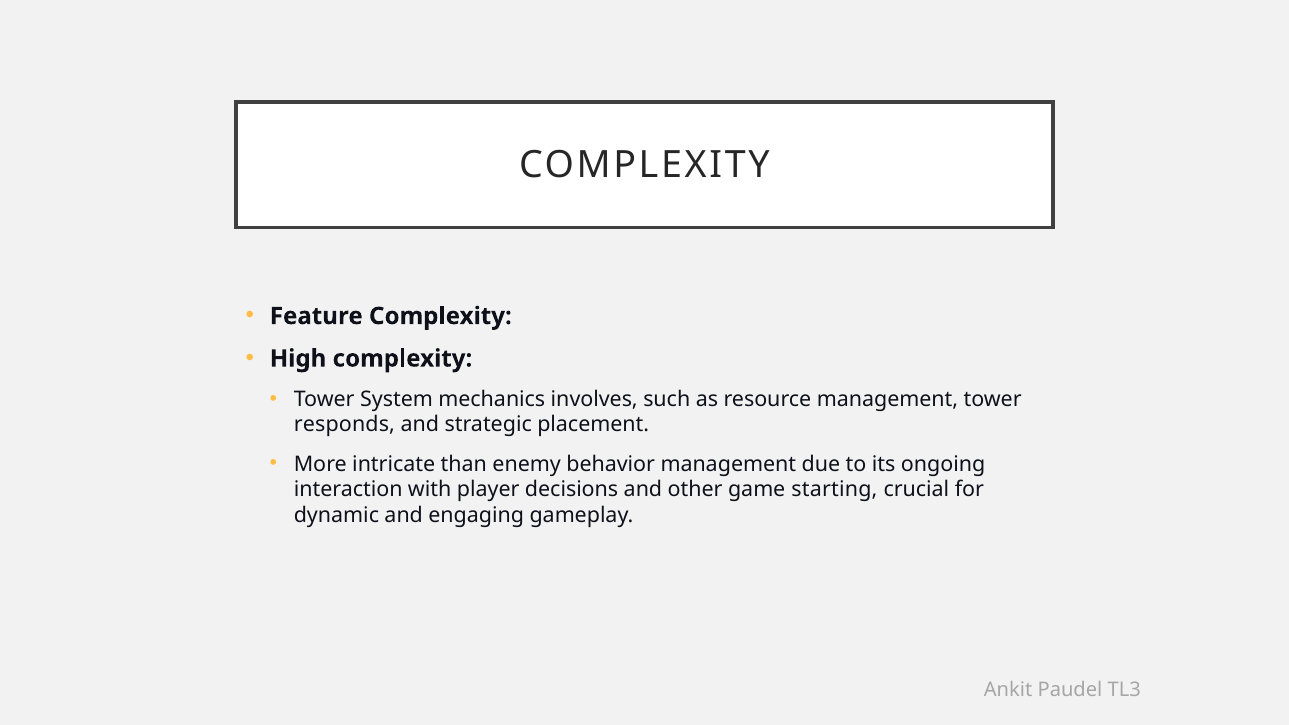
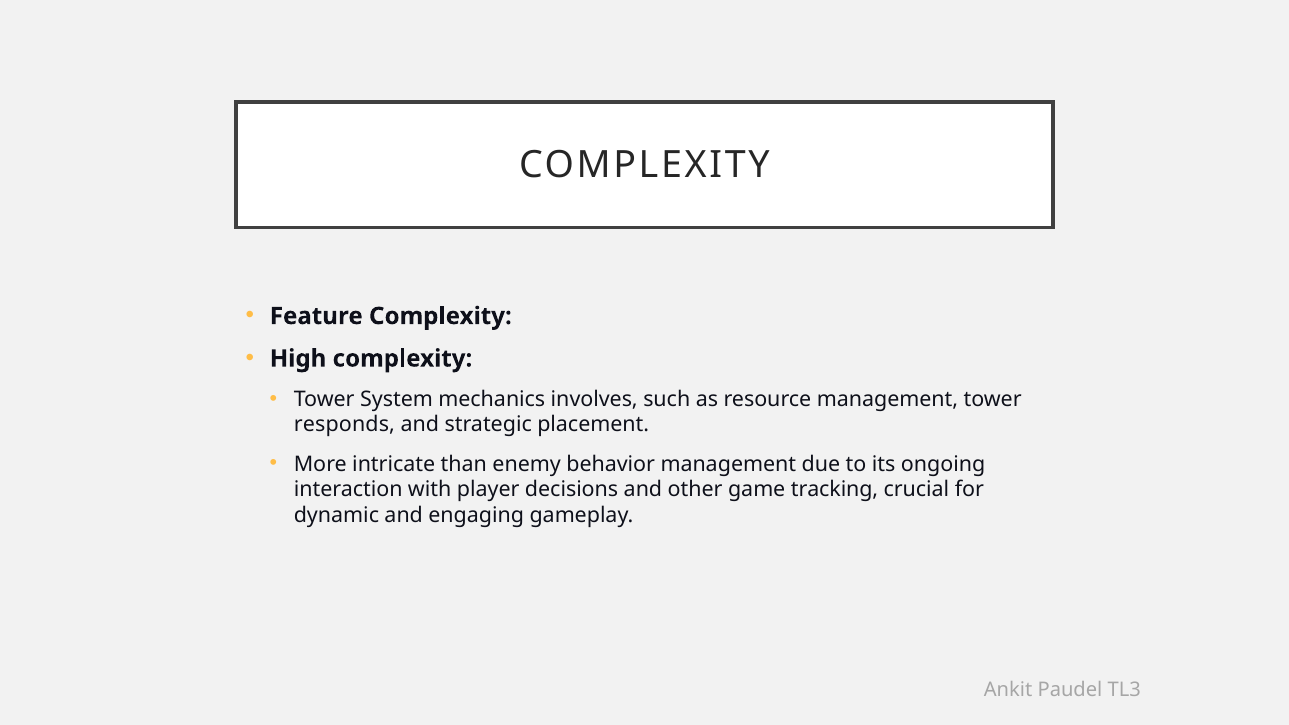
starting: starting -> tracking (835, 490)
